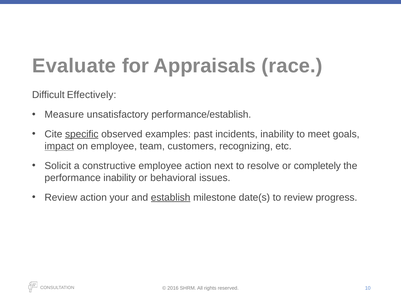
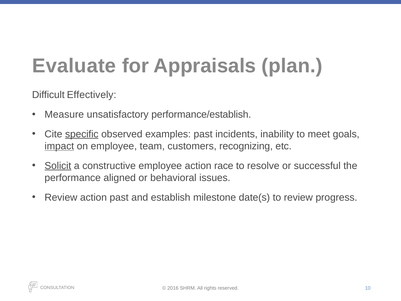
race: race -> plan (292, 66)
Solicit underline: none -> present (58, 166)
next: next -> race (224, 166)
completely: completely -> successful (317, 166)
performance inability: inability -> aligned (120, 178)
action your: your -> past (119, 197)
establish underline: present -> none (171, 197)
